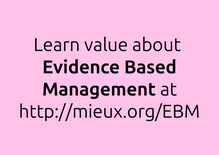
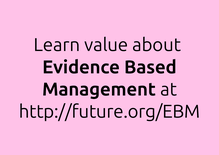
http://mieux.org/EBM: http://mieux.org/EBM -> http://future.org/EBM (109, 111)
